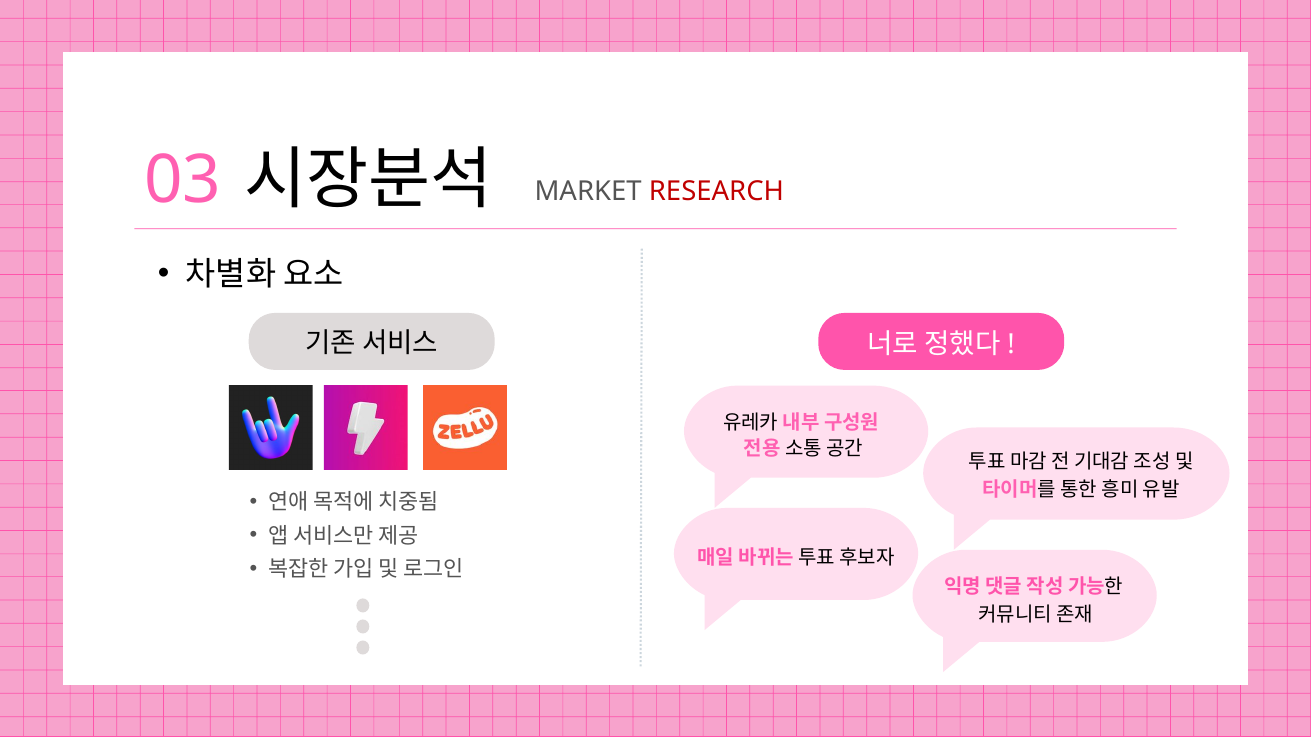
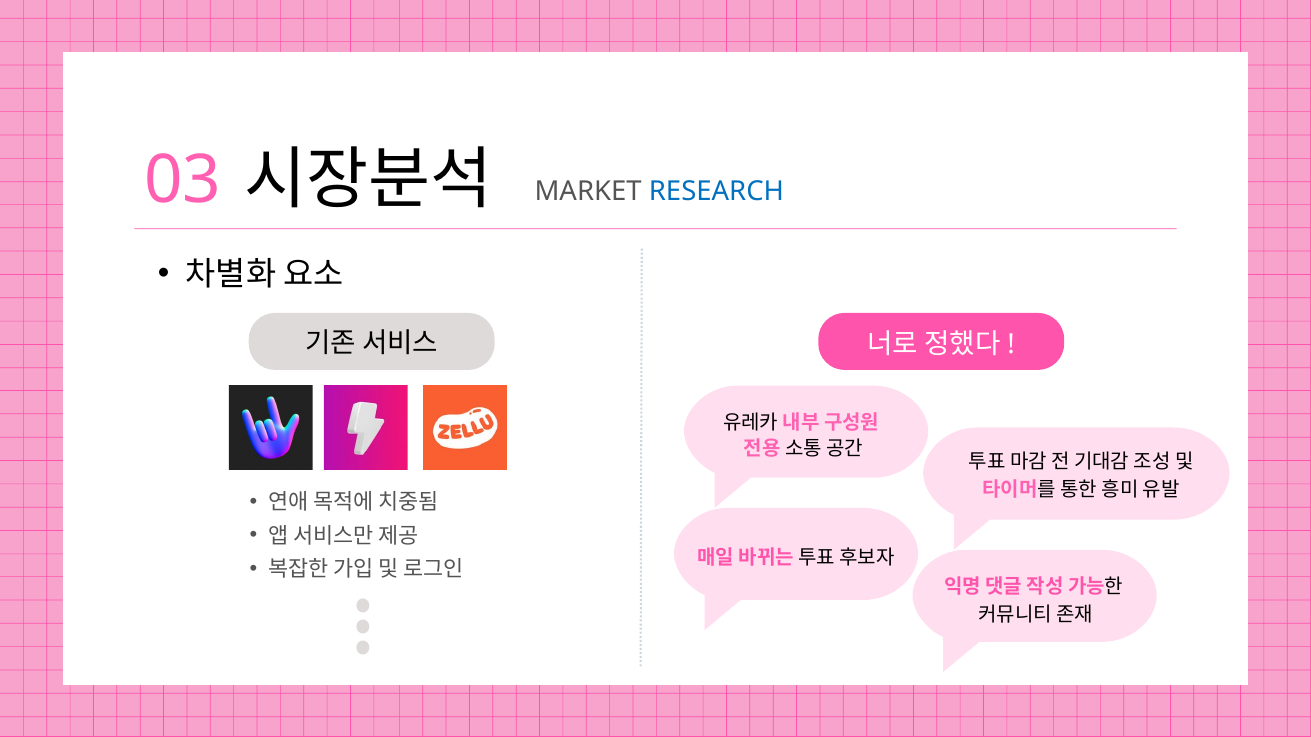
RESEARCH colour: red -> blue (716, 191)
